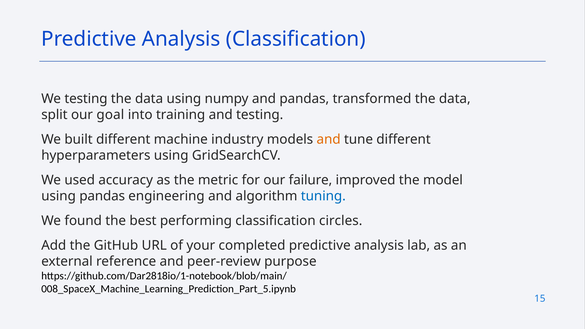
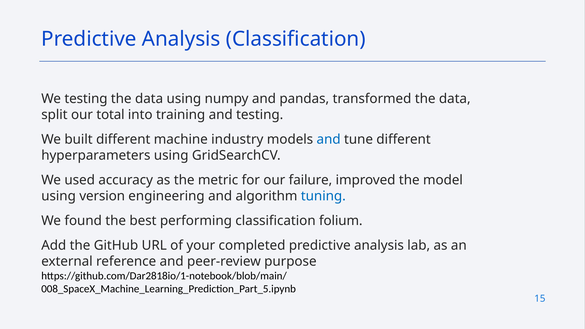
goal: goal -> total (110, 115)
and colour: orange -> blue (329, 139)
using pandas: pandas -> version (102, 196)
circles: circles -> folium (341, 221)
